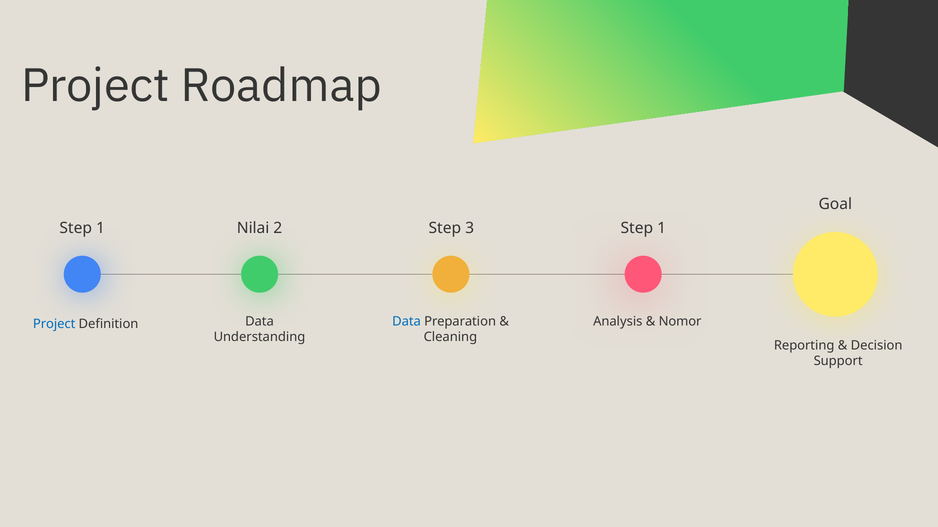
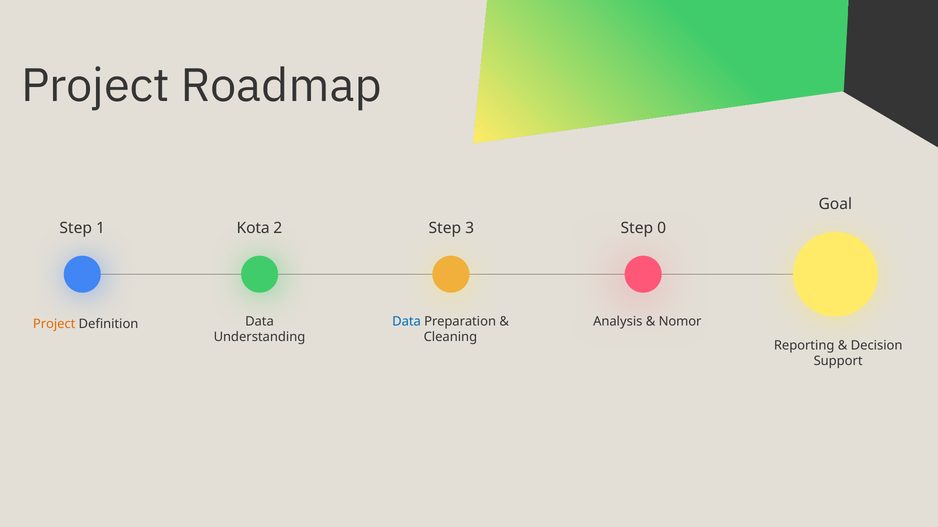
Nilai: Nilai -> Kota (253, 228)
3 Step 1: 1 -> 0 (662, 228)
Project colour: blue -> orange (54, 324)
